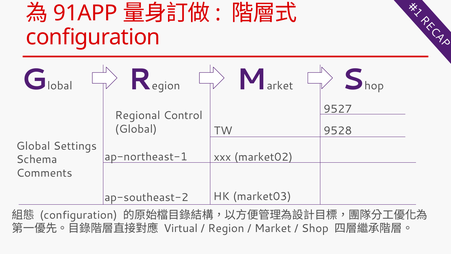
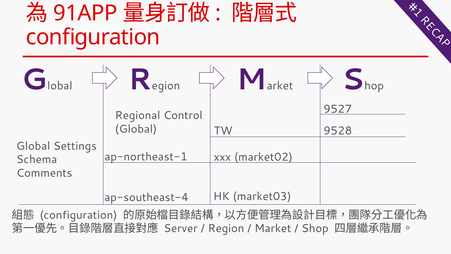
ap-southeast-2: ap-southeast-2 -> ap-southeast-4 (146, 197)
Virtual: Virtual -> Server (181, 228)
